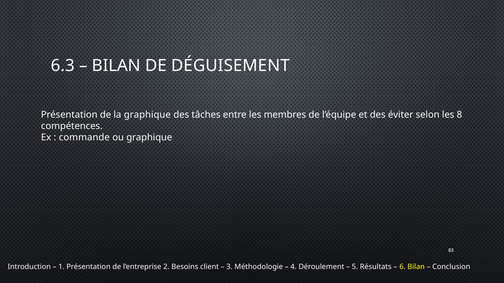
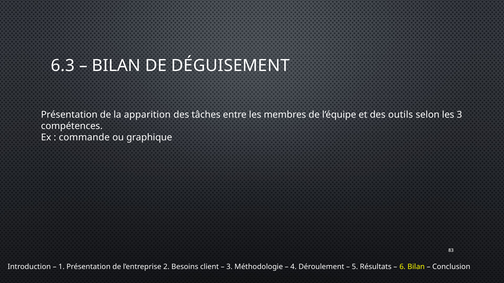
la graphique: graphique -> apparition (147, 115)
éviter: éviter -> outils (401, 115)
les 8: 8 -> 3 (459, 115)
